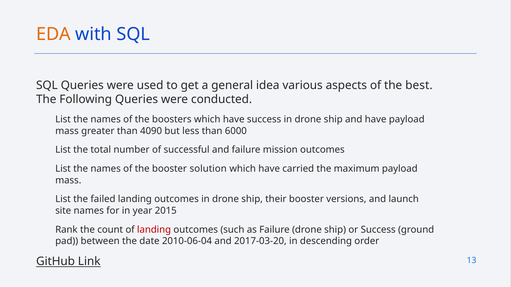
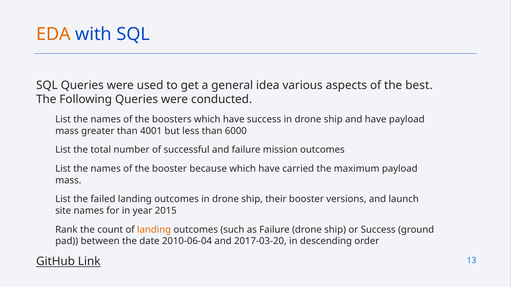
4090: 4090 -> 4001 (151, 131)
solution: solution -> because (208, 169)
landing colour: red -> orange (154, 230)
